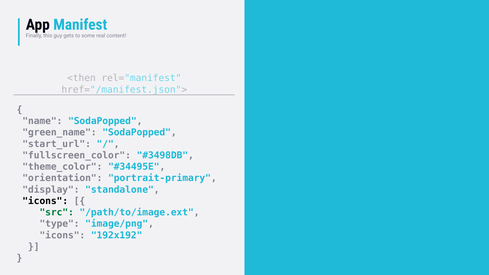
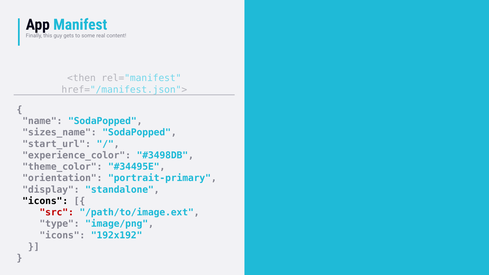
green_name: green_name -> sizes_name (60, 133)
fullscreen_color: fullscreen_color -> experience_color (77, 155)
src colour: green -> red (57, 212)
